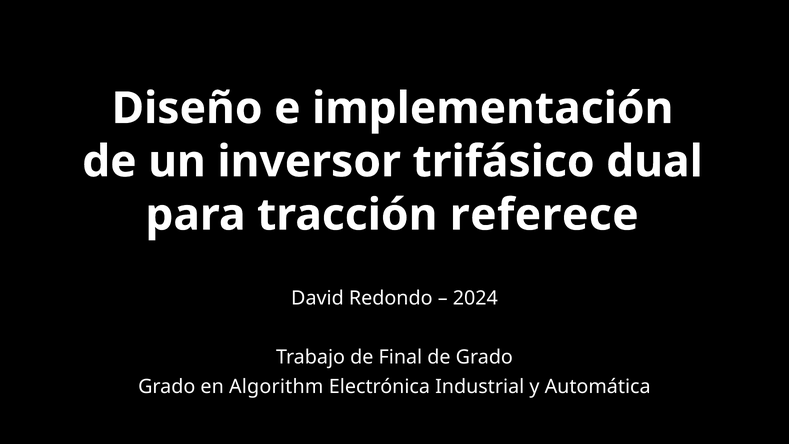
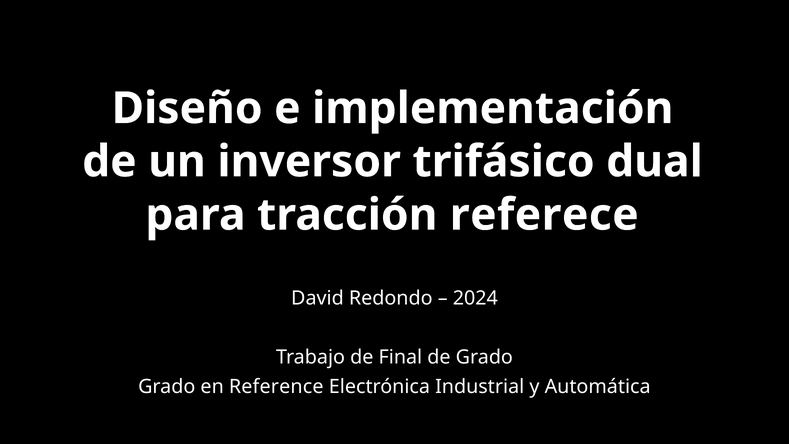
Algorithm: Algorithm -> Reference (276, 387)
